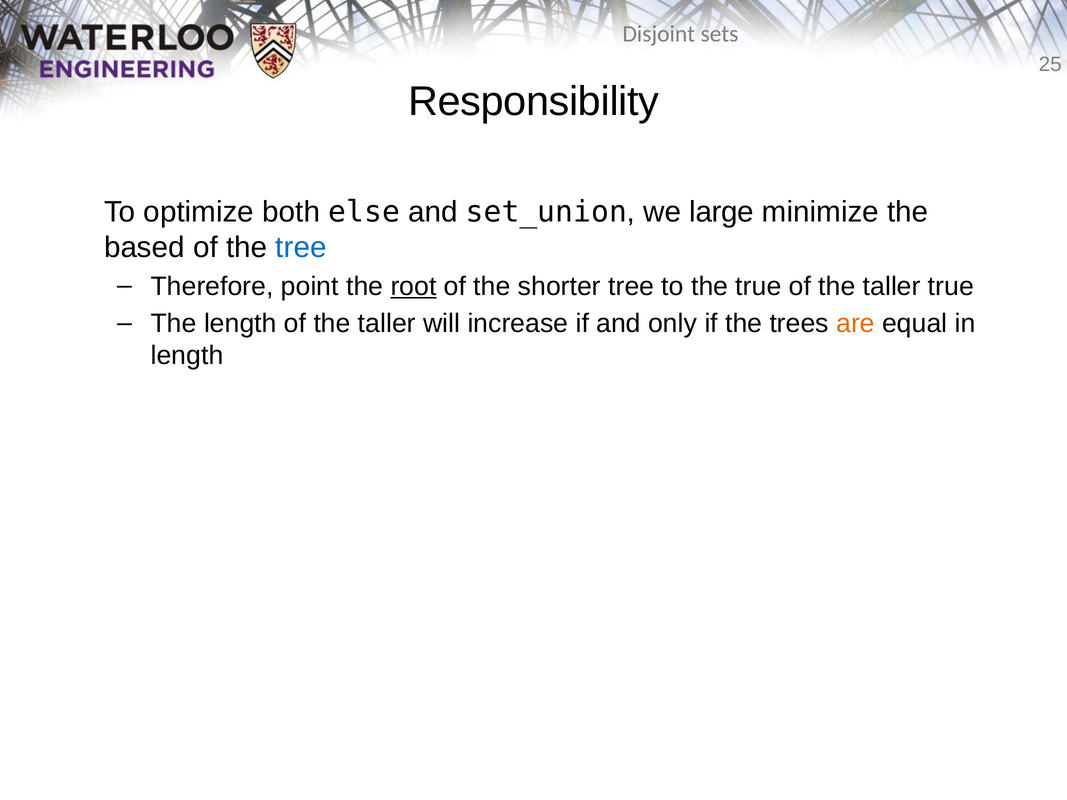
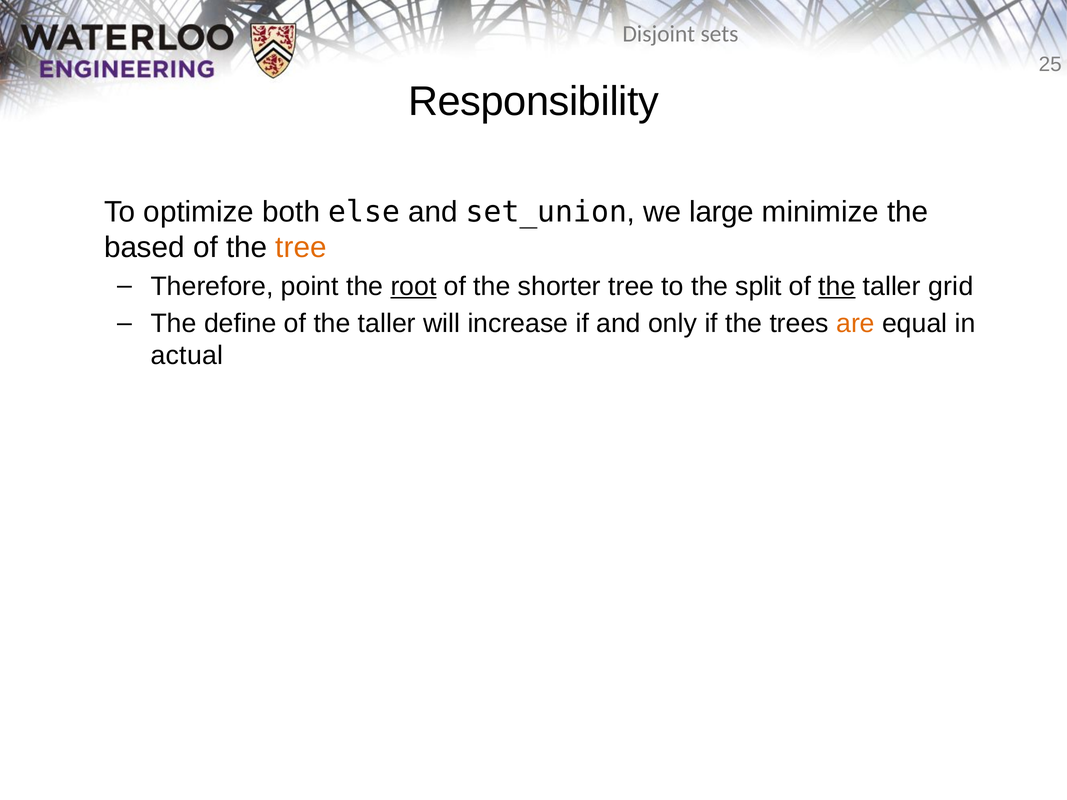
tree colour: blue -> orange (301, 248)
the true: true -> split (759, 286)
the underline: none -> present (837, 286)
taller true: true -> grid (951, 286)
The length: length -> define (240, 324)
length: length -> actual (187, 356)
